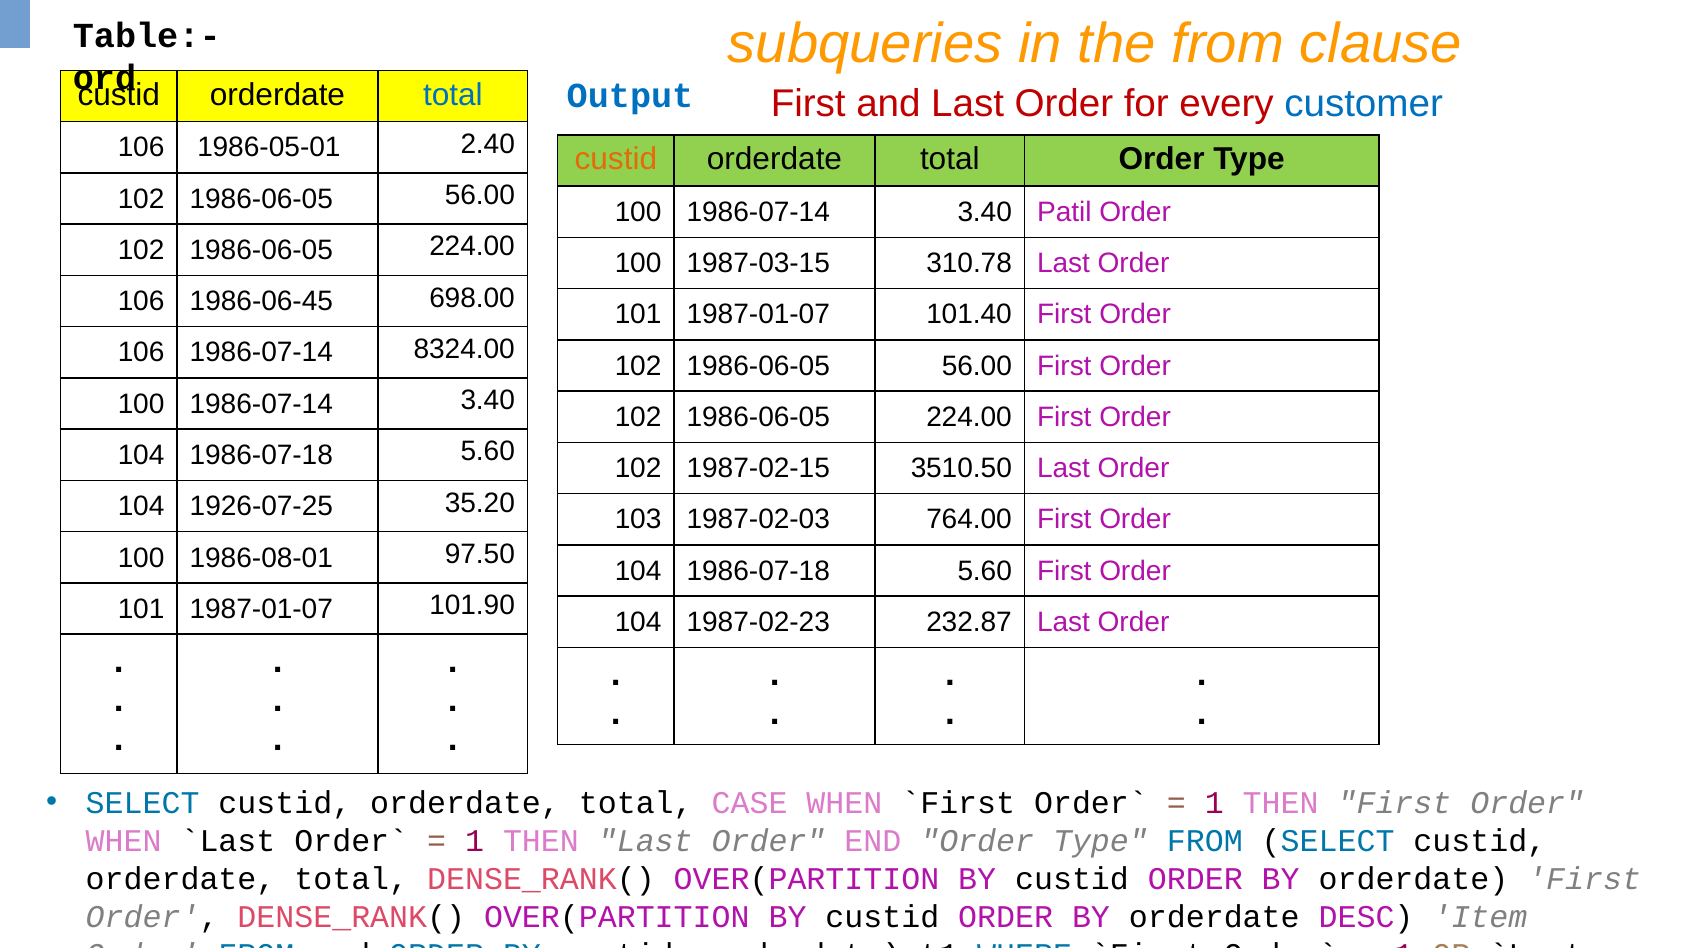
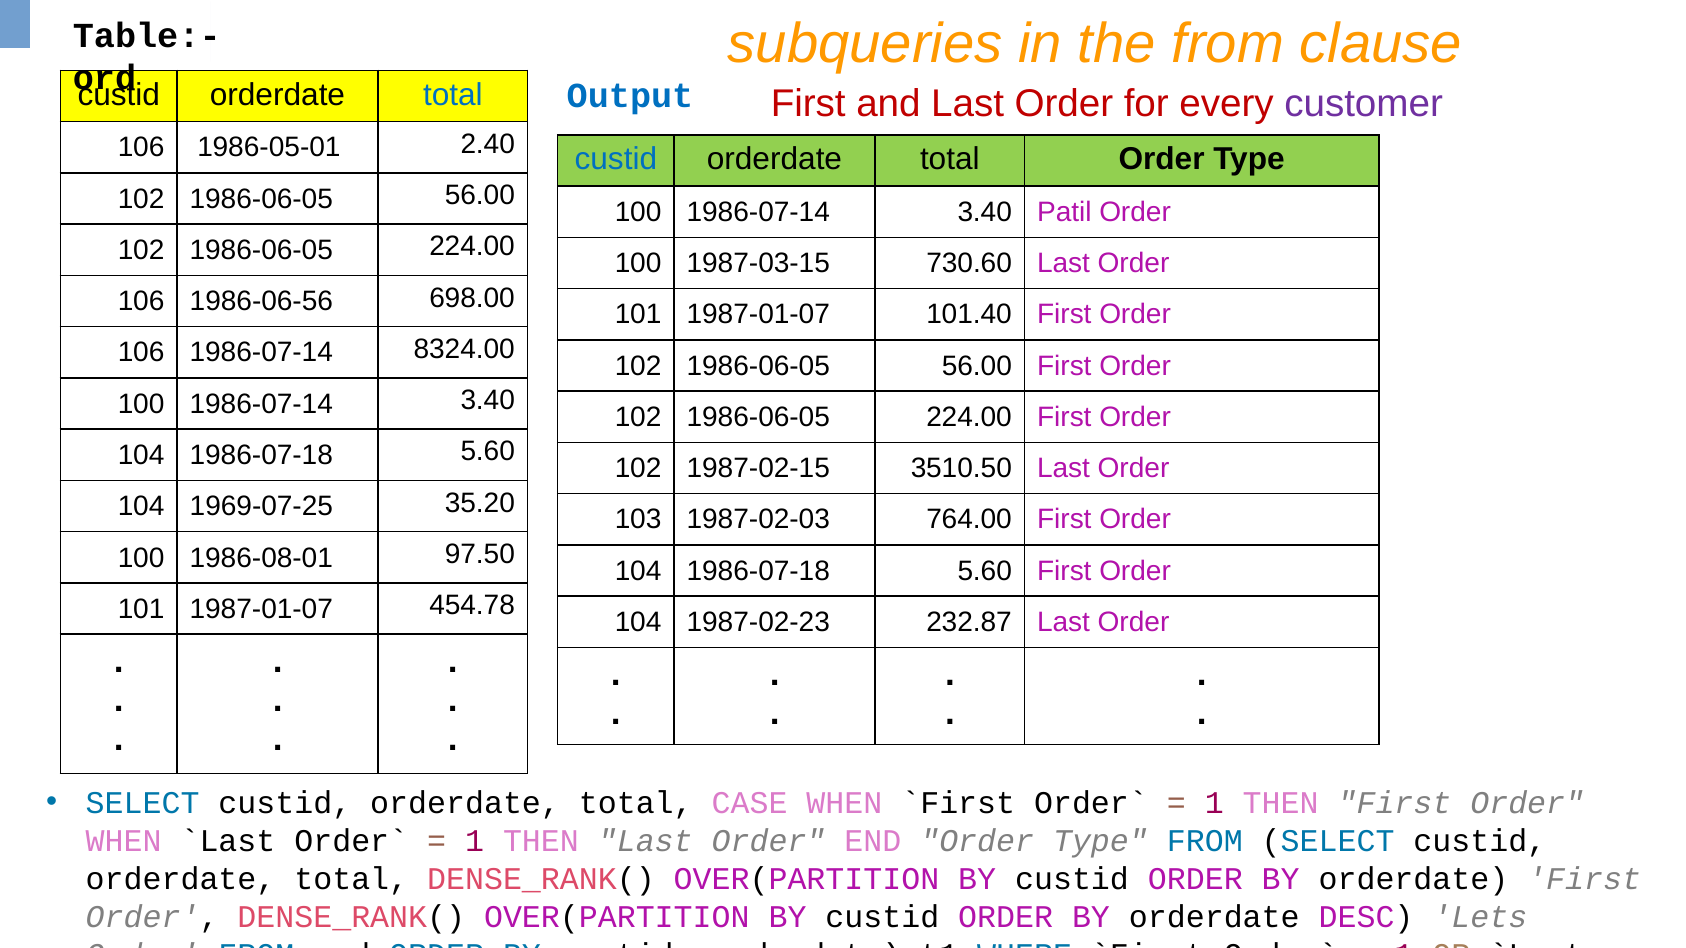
customer colour: blue -> purple (1364, 104)
custid colour: orange -> blue (616, 159)
310.78: 310.78 -> 730.60 (969, 263)
1986-06-45: 1986-06-45 -> 1986-06-56 (261, 302)
1926-07-25: 1926-07-25 -> 1969-07-25 (261, 507)
101.90: 101.90 -> 454.78 (472, 606)
Item: Item -> Lets (1480, 917)
